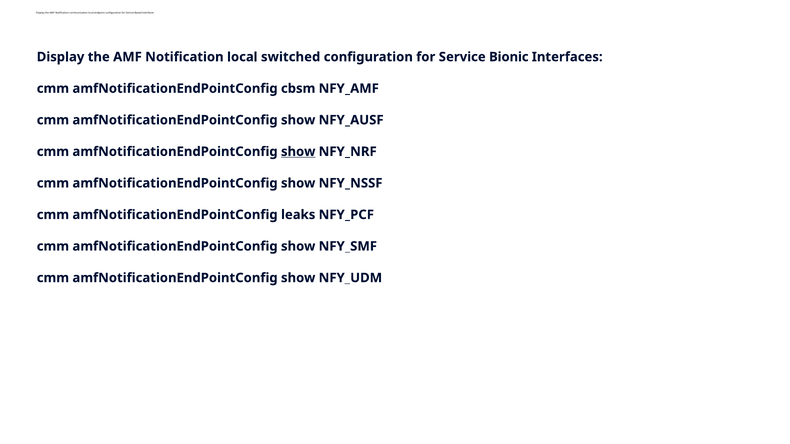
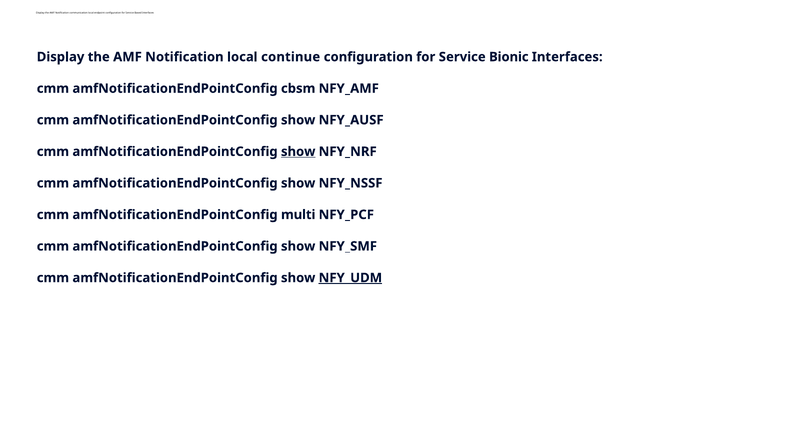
switched: switched -> continue (291, 57)
leaks: leaks -> multi (298, 215)
NFY_UDM underline: none -> present (350, 278)
